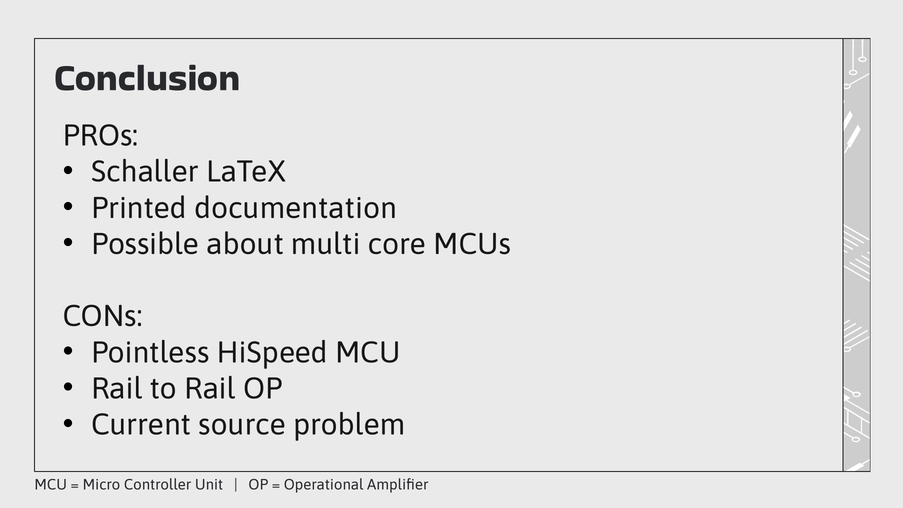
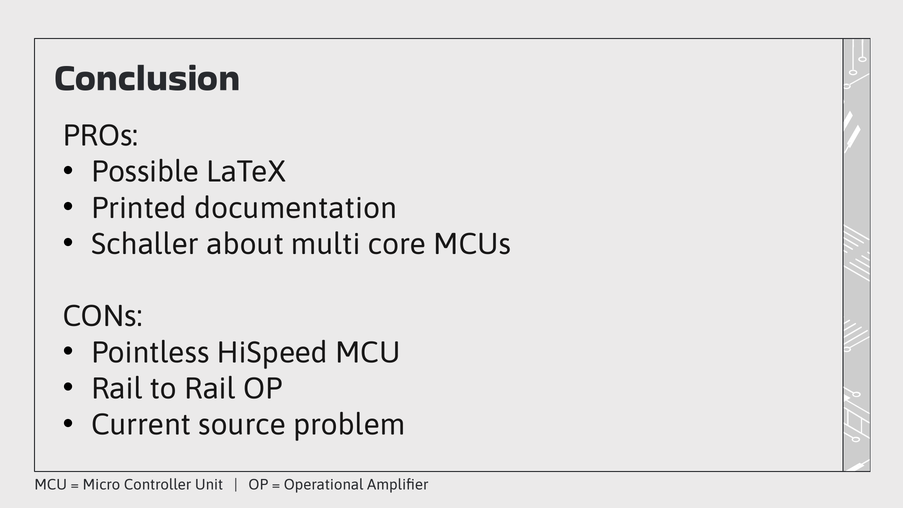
Schaller: Schaller -> Possible (145, 172)
Possible: Possible -> Schaller (145, 244)
